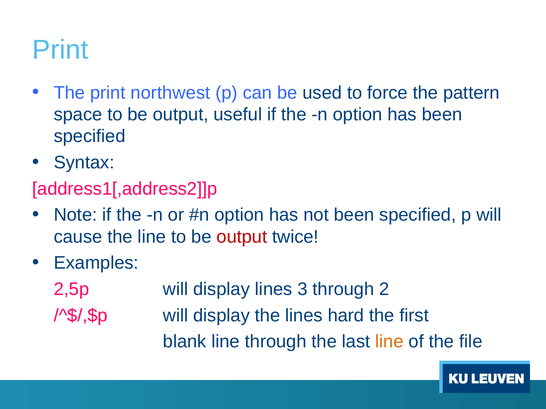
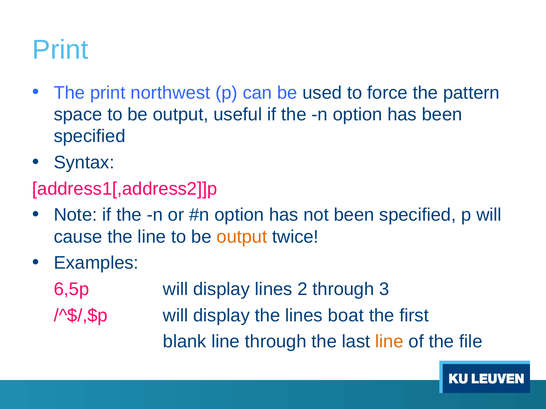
output colour: red -> orange (242, 237)
2,5p: 2,5p -> 6,5p (71, 290)
3: 3 -> 2 (302, 290)
2: 2 -> 3 (384, 290)
hard: hard -> boat (346, 316)
